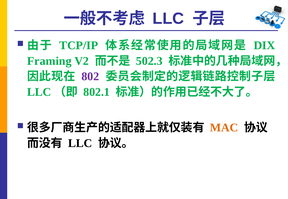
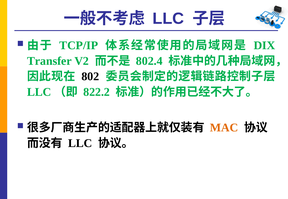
Framing: Framing -> Transfer (49, 61)
502.3: 502.3 -> 802.4 (149, 61)
802 colour: purple -> black (90, 77)
802.1: 802.1 -> 822.2 (97, 92)
